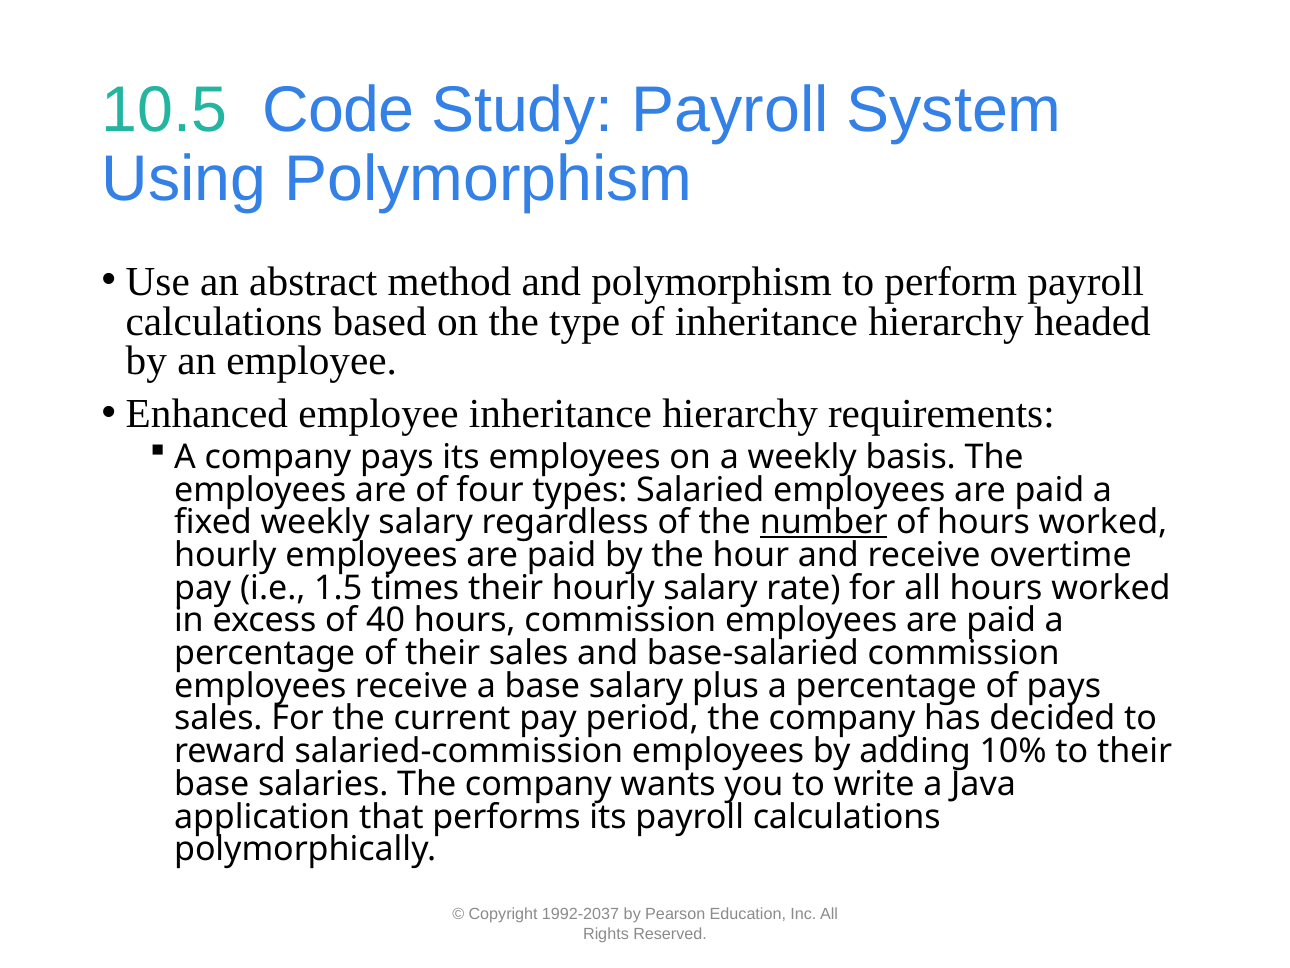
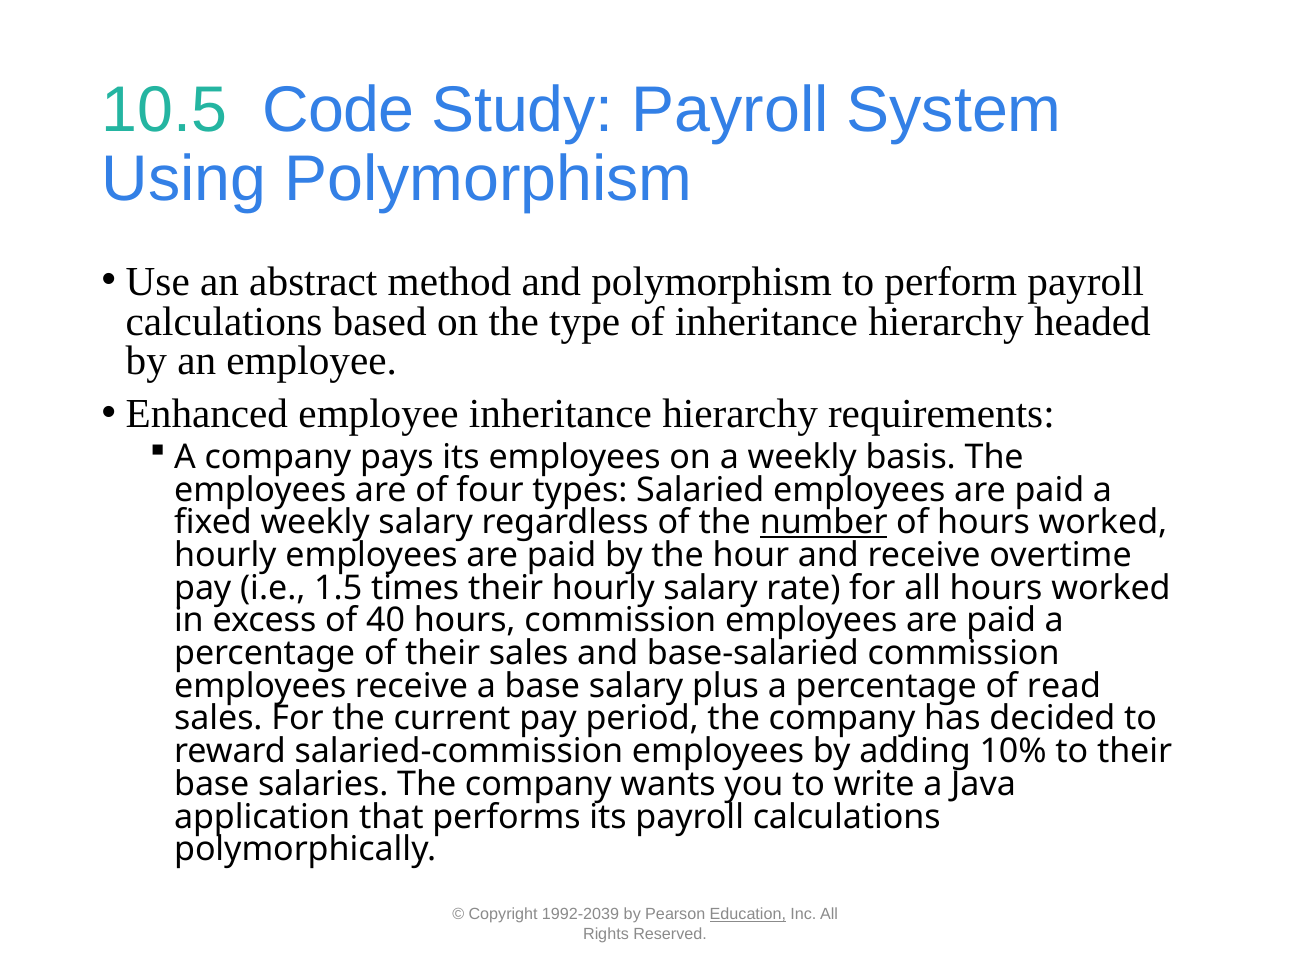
of pays: pays -> read (1064, 686)
1992-2037: 1992-2037 -> 1992-2039 (581, 914)
Education underline: none -> present (748, 914)
